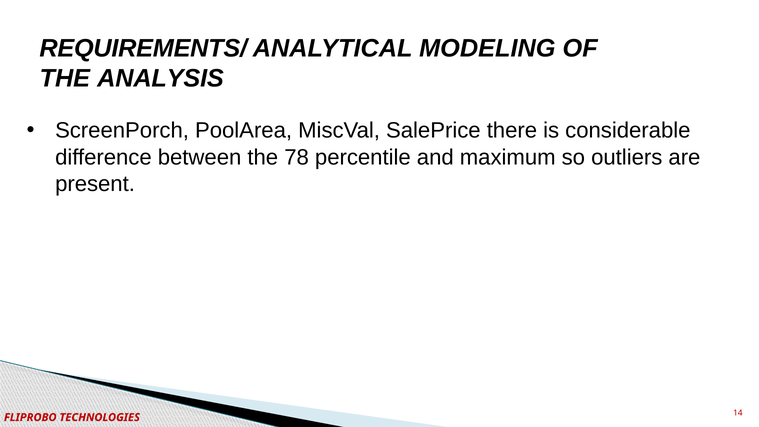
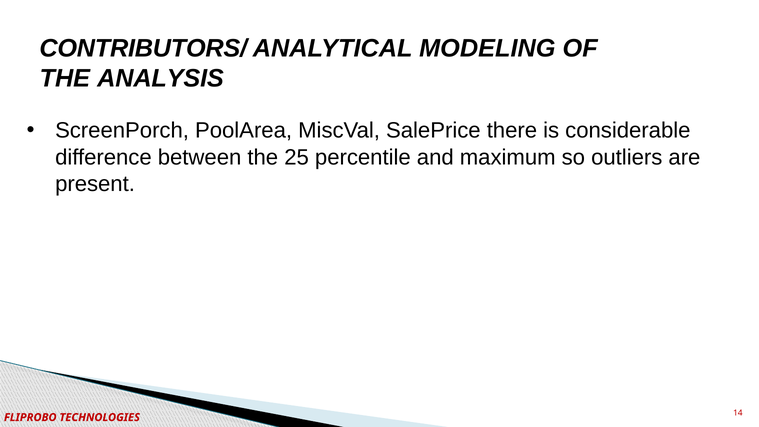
REQUIREMENTS/: REQUIREMENTS/ -> CONTRIBUTORS/ (143, 48)
78: 78 -> 25 (297, 157)
